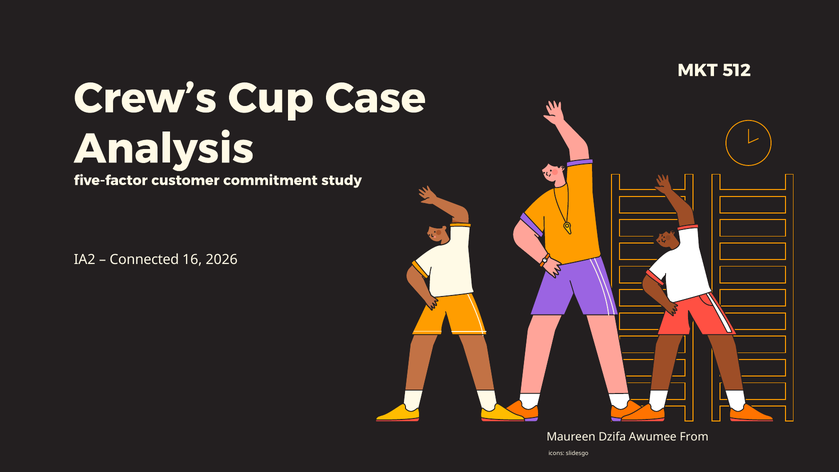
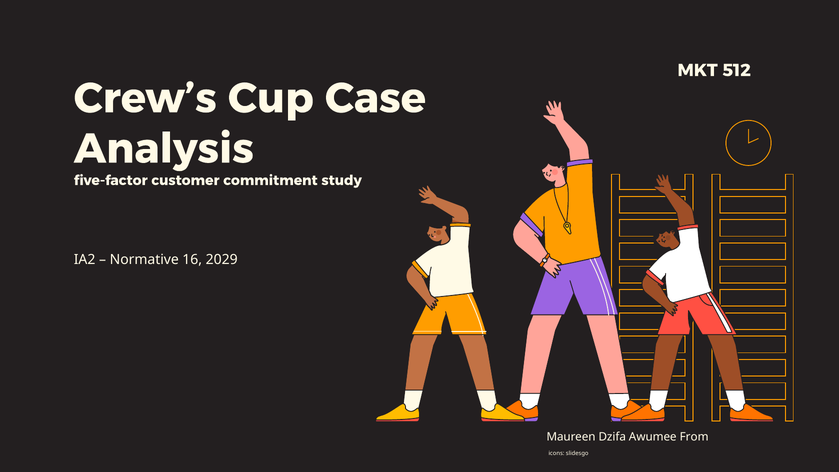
Connected: Connected -> Normative (144, 259)
2026: 2026 -> 2029 (222, 259)
